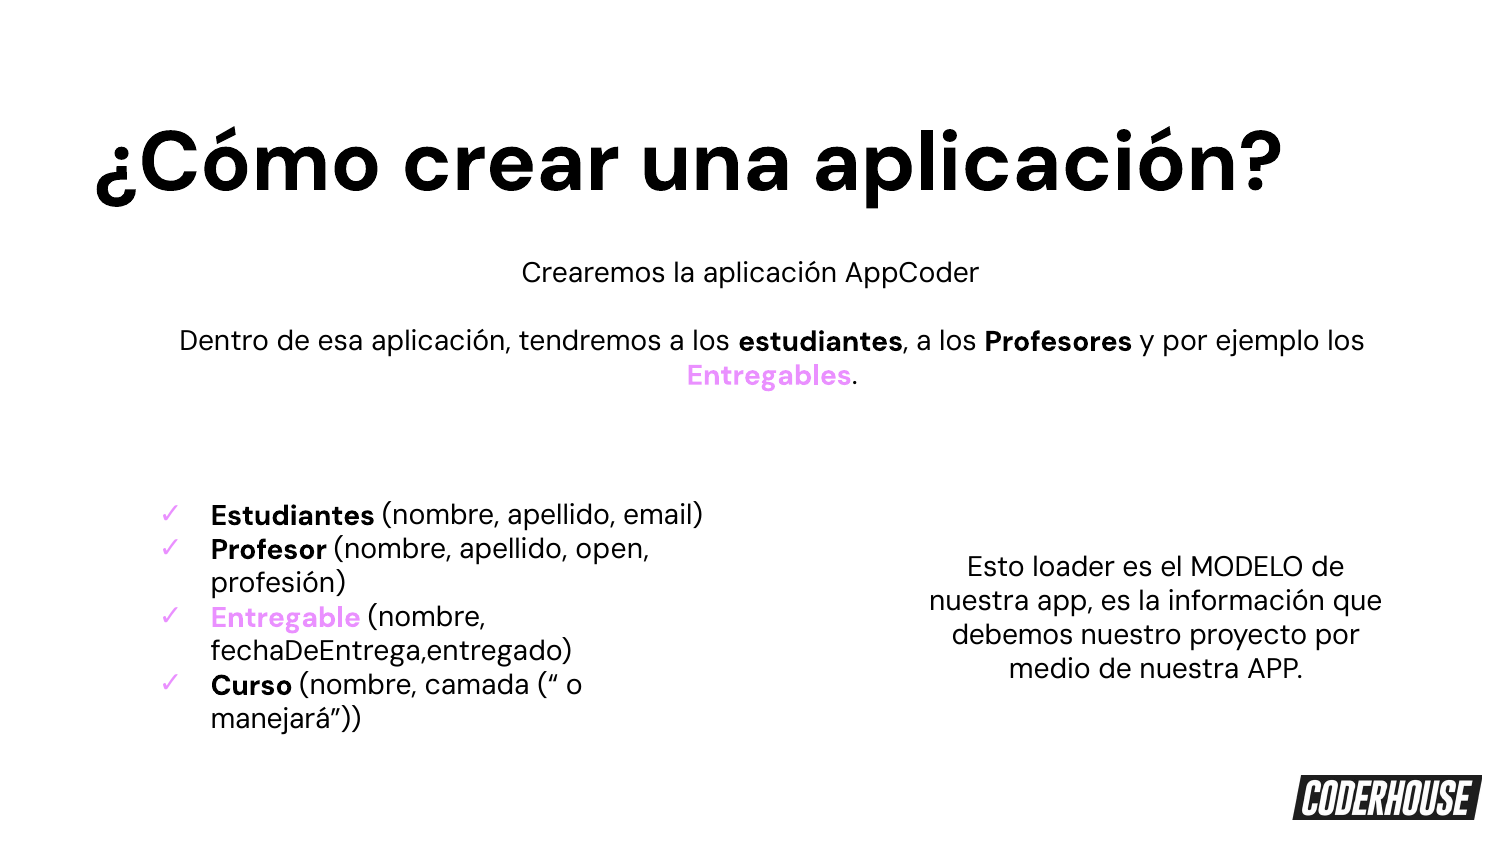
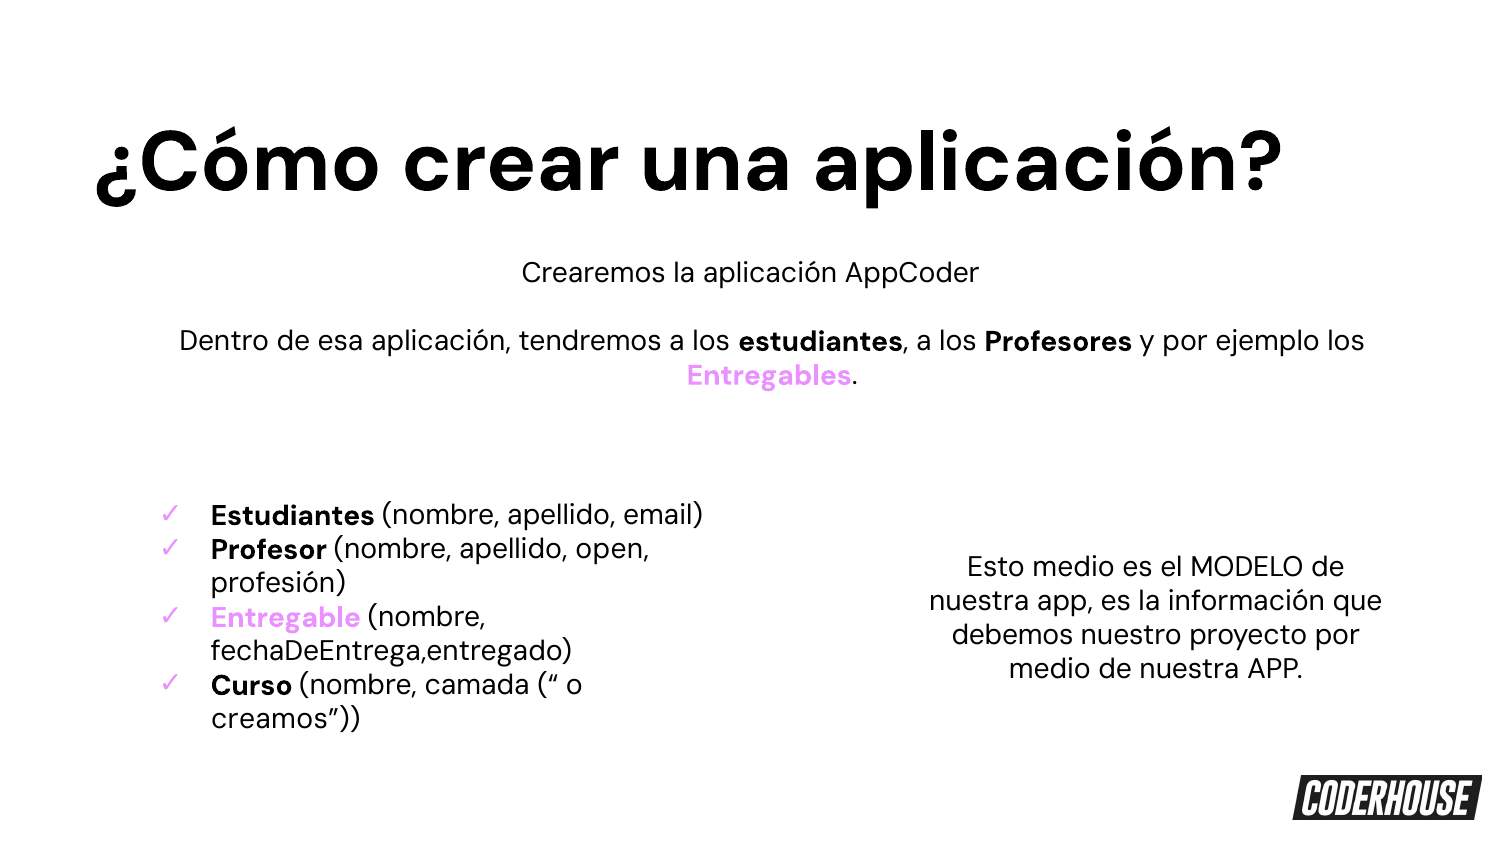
Esto loader: loader -> medio (1074, 567)
manejará: manejará -> creamos (286, 720)
